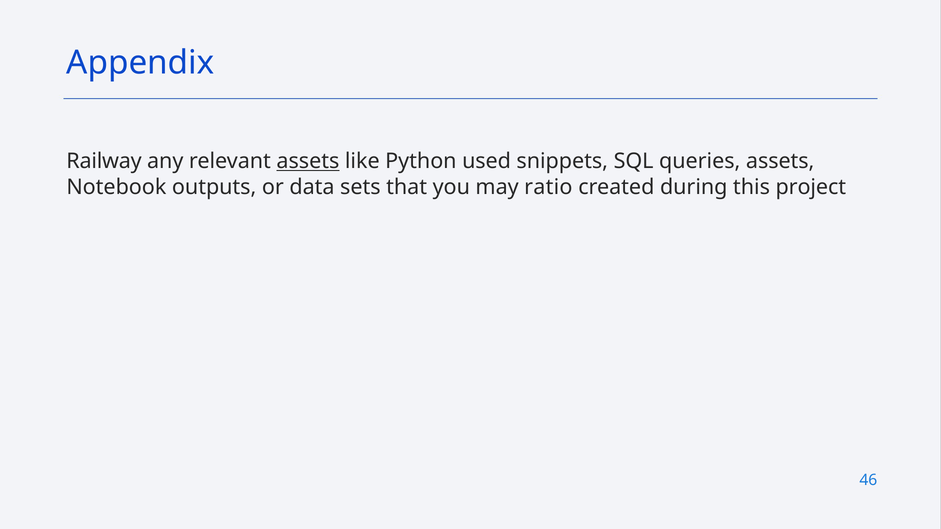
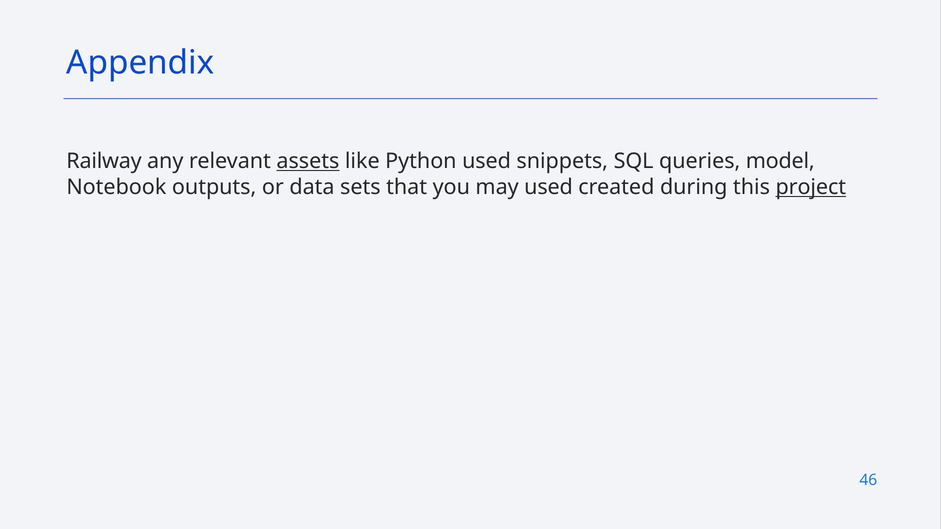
queries assets: assets -> model (780, 161)
may ratio: ratio -> used (549, 187)
project underline: none -> present (811, 187)
